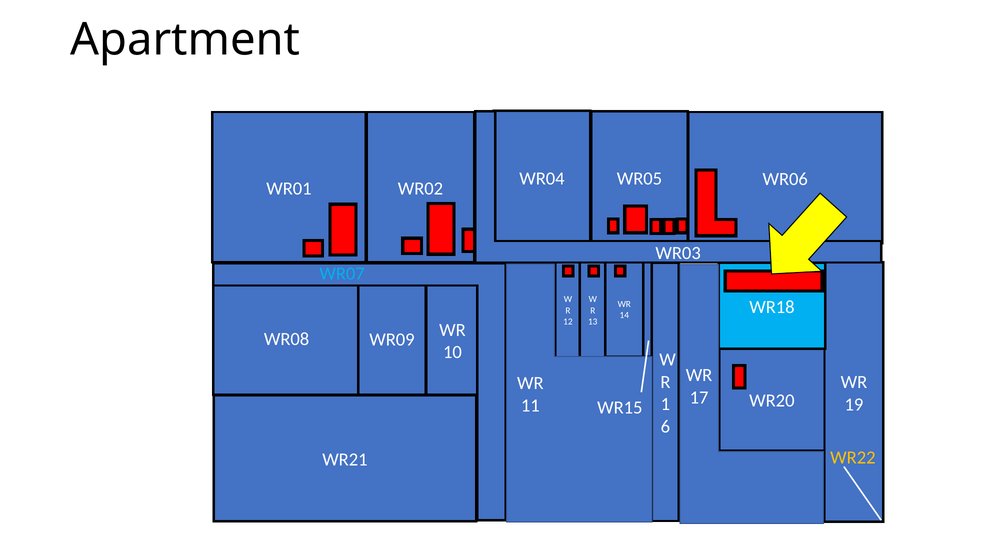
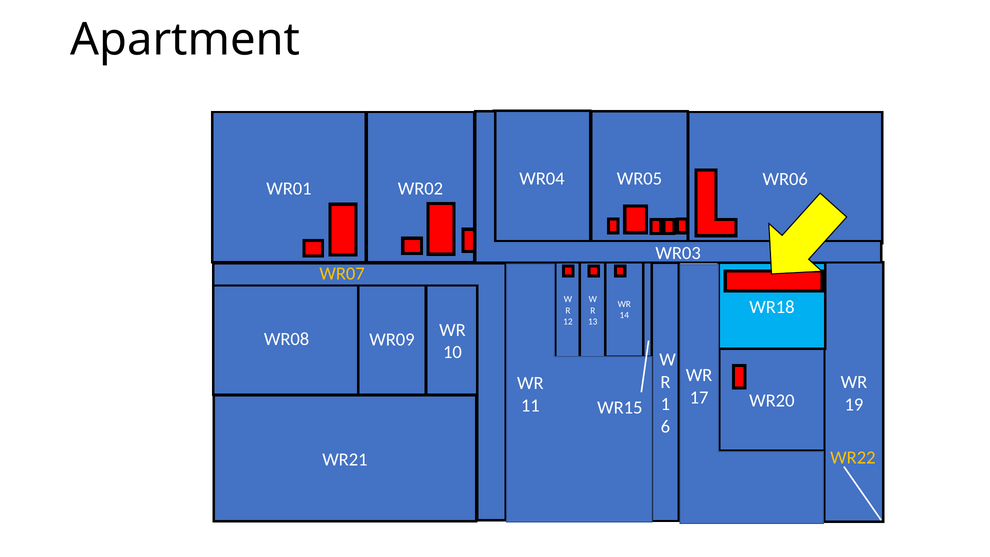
WR07 colour: light blue -> yellow (342, 274)
